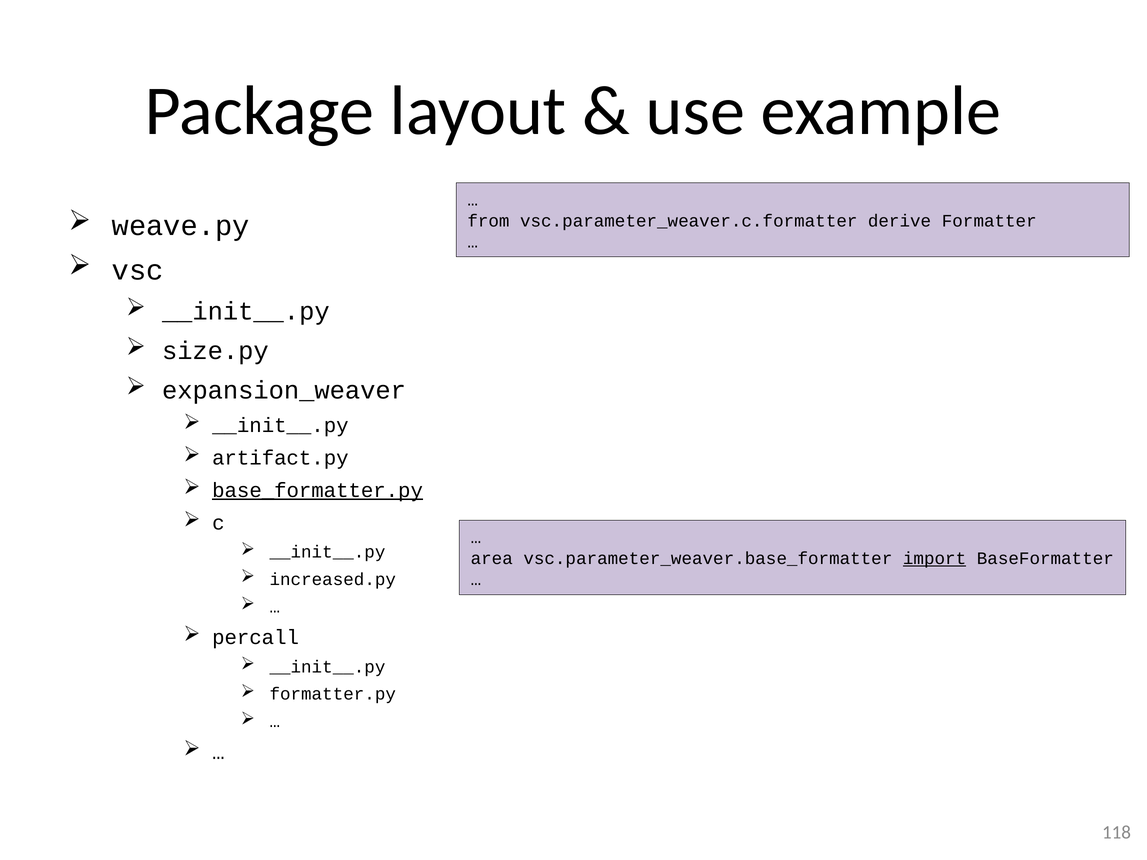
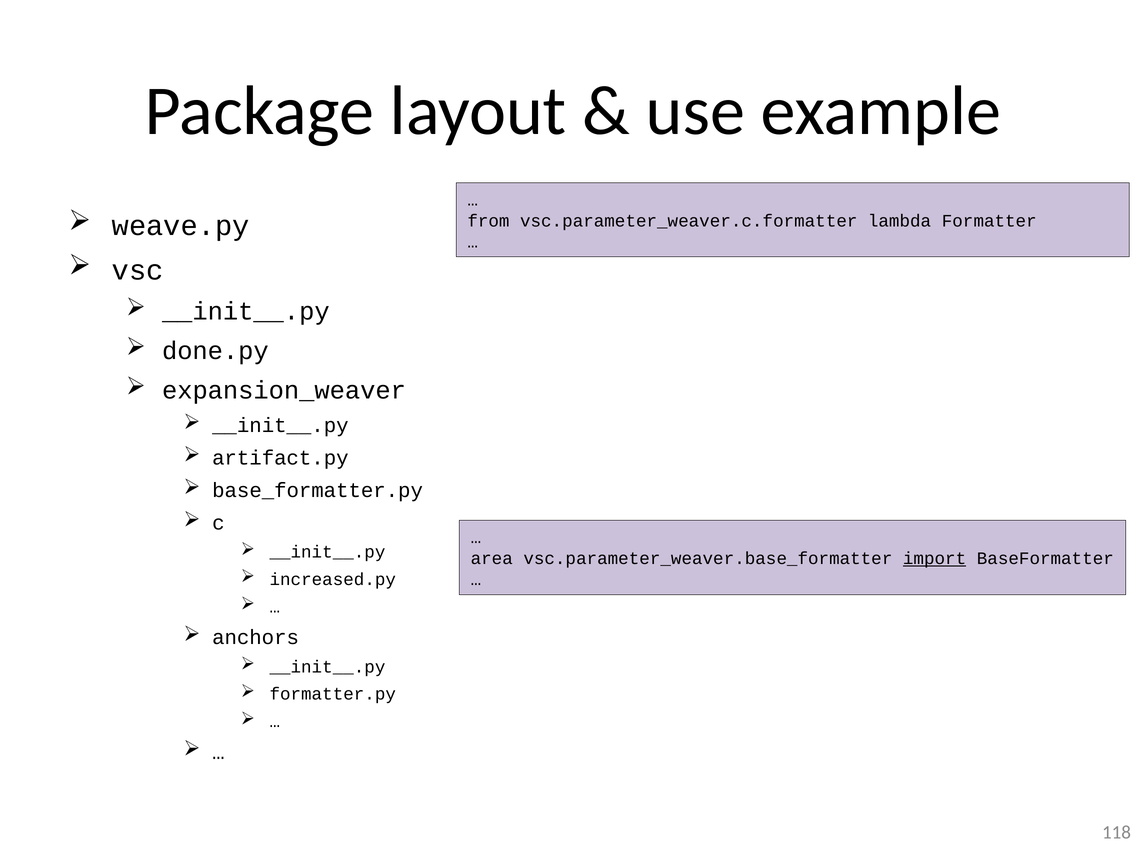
derive: derive -> lambda (900, 221)
size.py: size.py -> done.py (215, 351)
base_formatter.py underline: present -> none (318, 491)
percall: percall -> anchors (256, 638)
